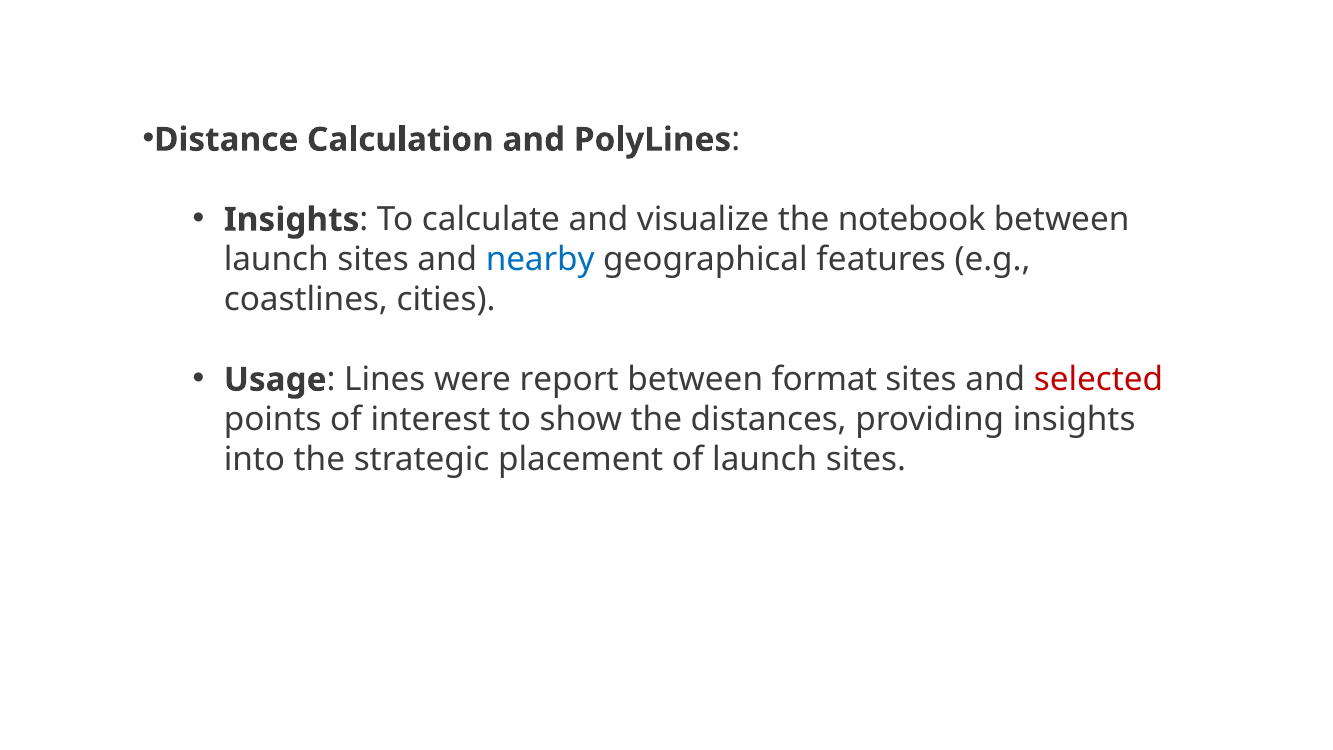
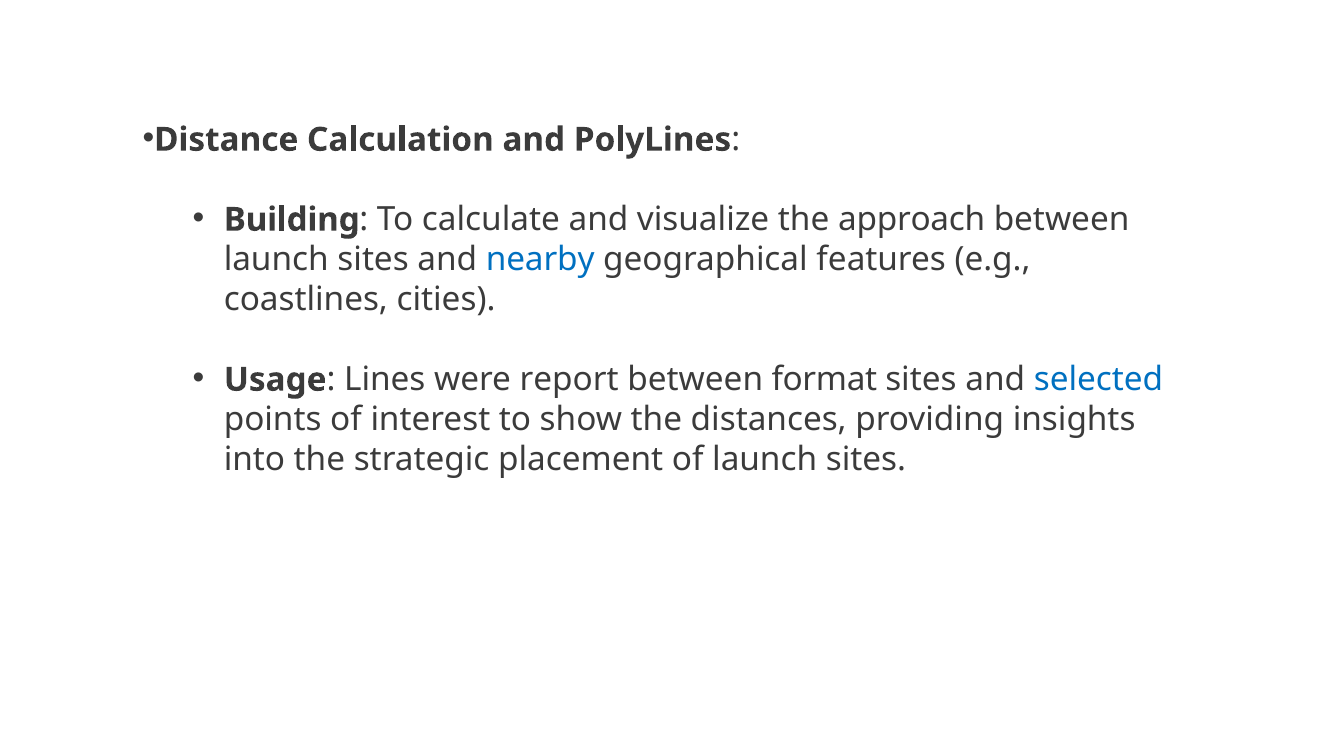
Insights: Insights -> Building (292, 220)
notebook: notebook -> approach (912, 220)
selected colour: red -> blue (1099, 380)
